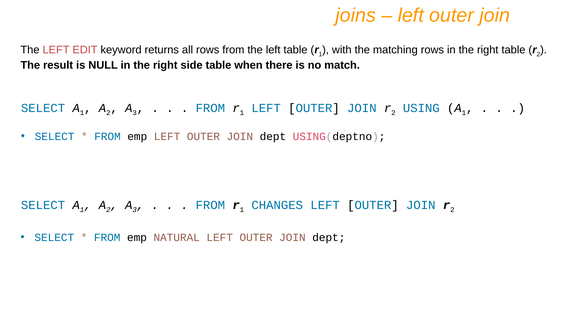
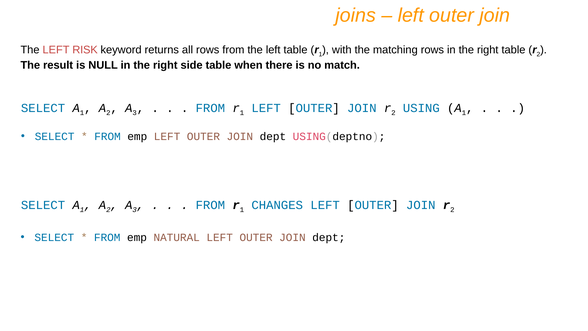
EDIT: EDIT -> RISK (85, 50)
